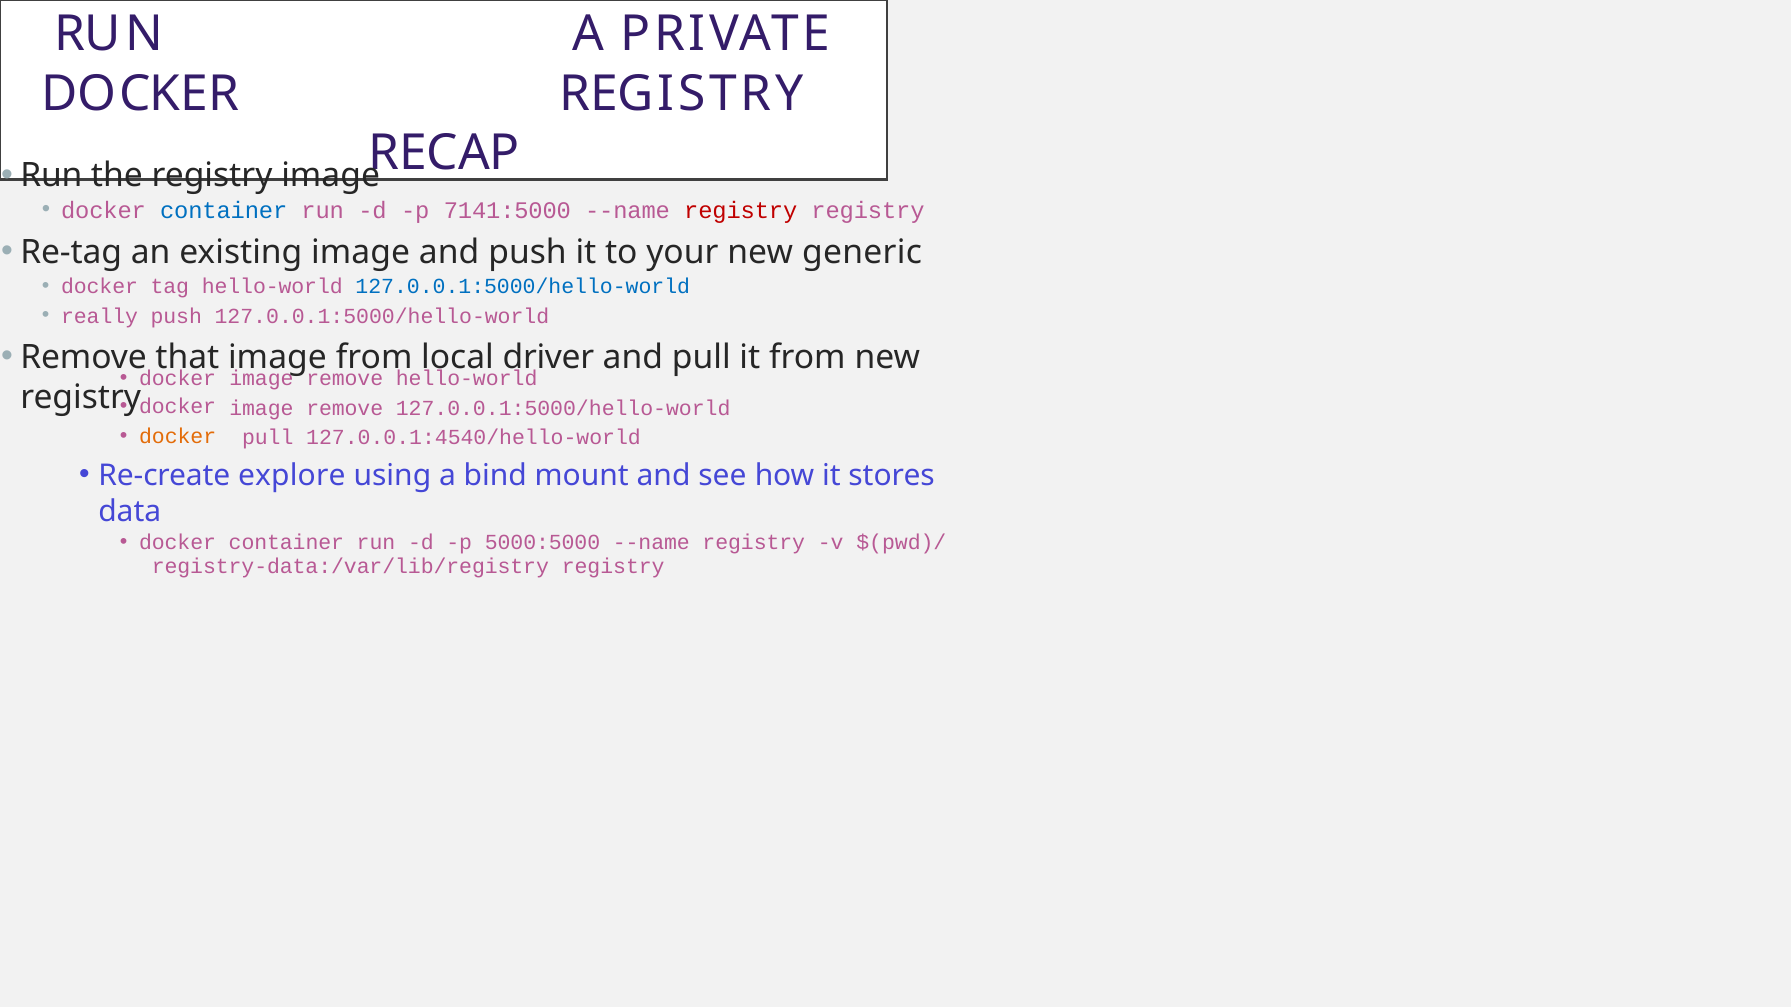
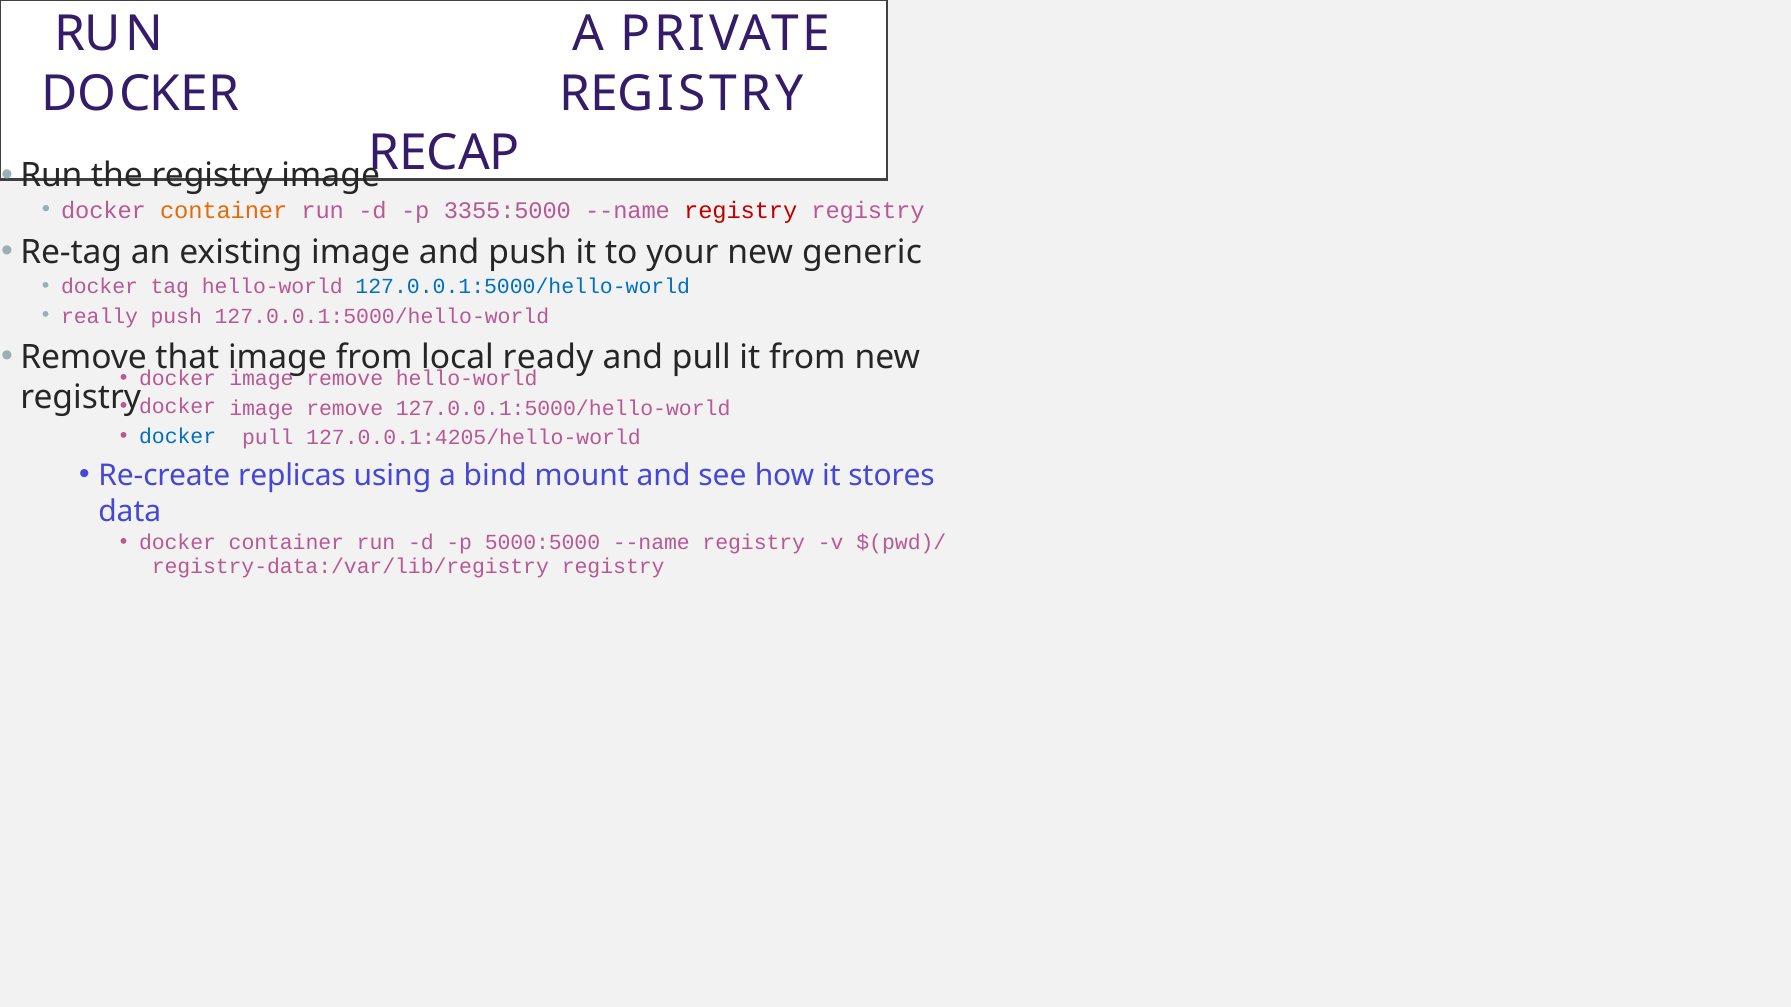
container colour: blue -> orange (224, 210)
7141:5000: 7141:5000 -> 3355:5000 (507, 210)
driver: driver -> ready (548, 358)
docker colour: orange -> blue (178, 436)
127.0.0.1:4540/hello-world: 127.0.0.1:4540/hello-world -> 127.0.0.1:4205/hello-world (474, 438)
explore: explore -> replicas (292, 475)
